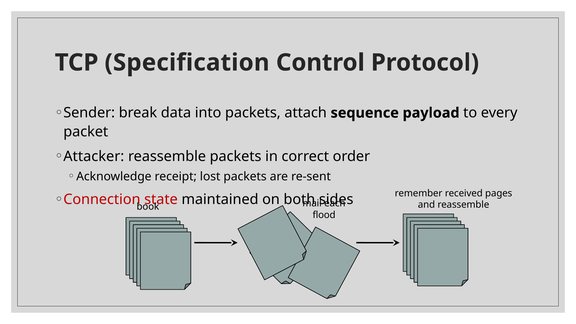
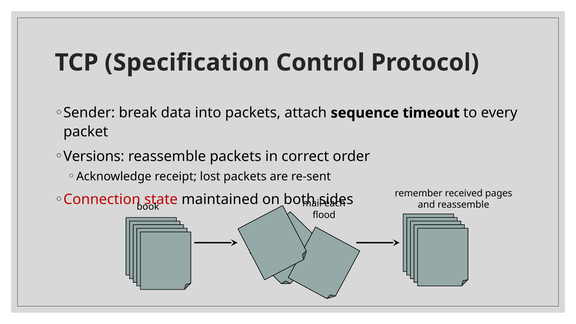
payload: payload -> timeout (431, 113)
Attacker: Attacker -> Versions (94, 156)
